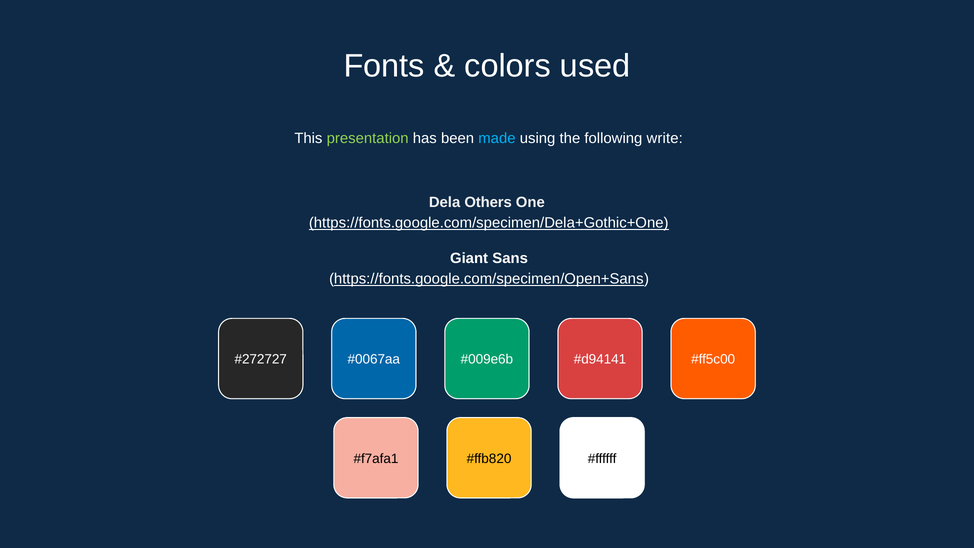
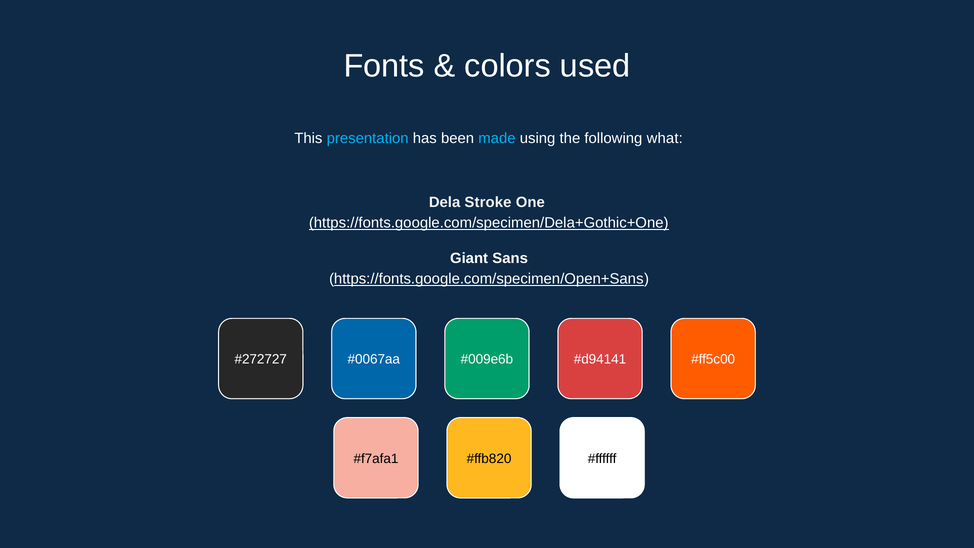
presentation colour: light green -> light blue (368, 138)
write: write -> what (665, 138)
Others: Others -> Stroke (488, 202)
